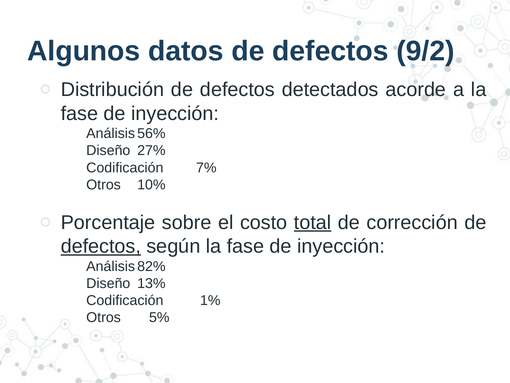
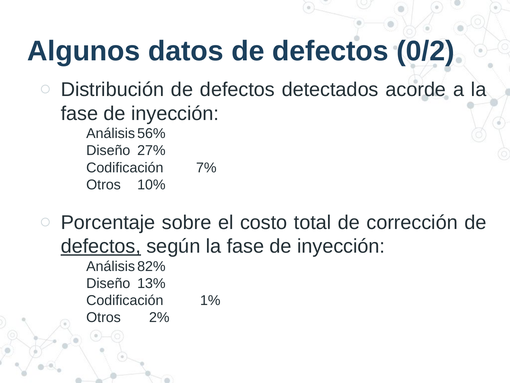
9/2: 9/2 -> 0/2 (426, 51)
total underline: present -> none (313, 222)
5%: 5% -> 2% (159, 317)
